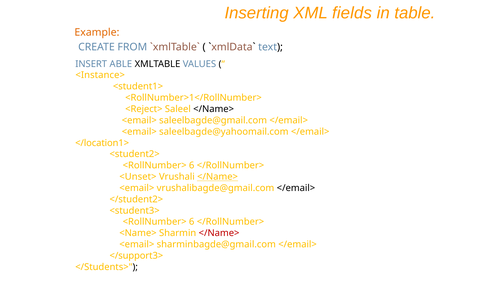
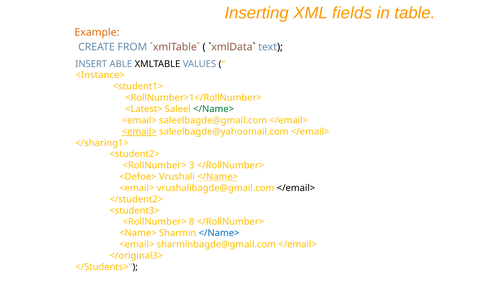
<Reject>: <Reject> -> <Latest> (144, 109)
</Name> colour: black -> green (214, 109)
<email> underline: none -> present (139, 132)
</location1>: </location1> -> </sharing1> (102, 143)
6: 6 -> 3 (192, 166)
<Unset>: <Unset> -> <Defoe> (138, 177)
6: 6 -> 8 (192, 222)
</Name> colour: red -> blue (219, 233)
</support3>: </support3> -> </original3> (136, 256)
